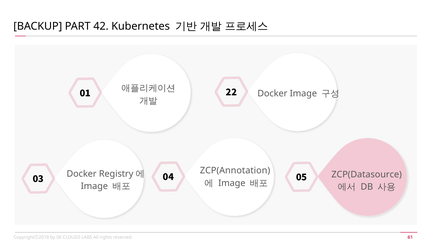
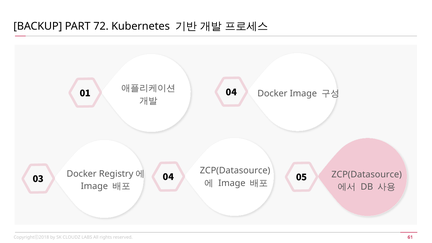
42: 42 -> 72 (101, 26)
01 22: 22 -> 04 (231, 92)
ZCP(Annotation: ZCP(Annotation -> ZCP(Datasource (235, 171)
